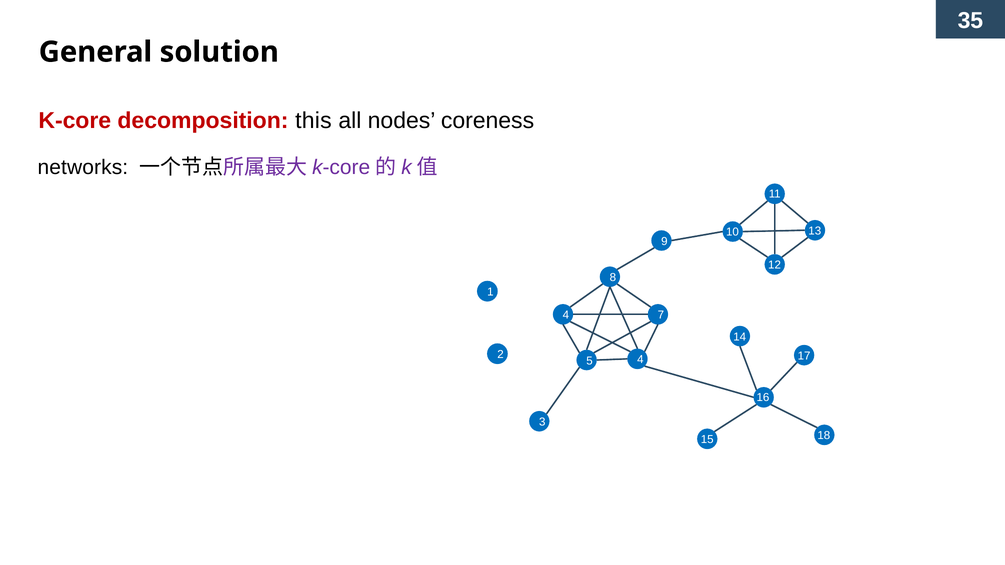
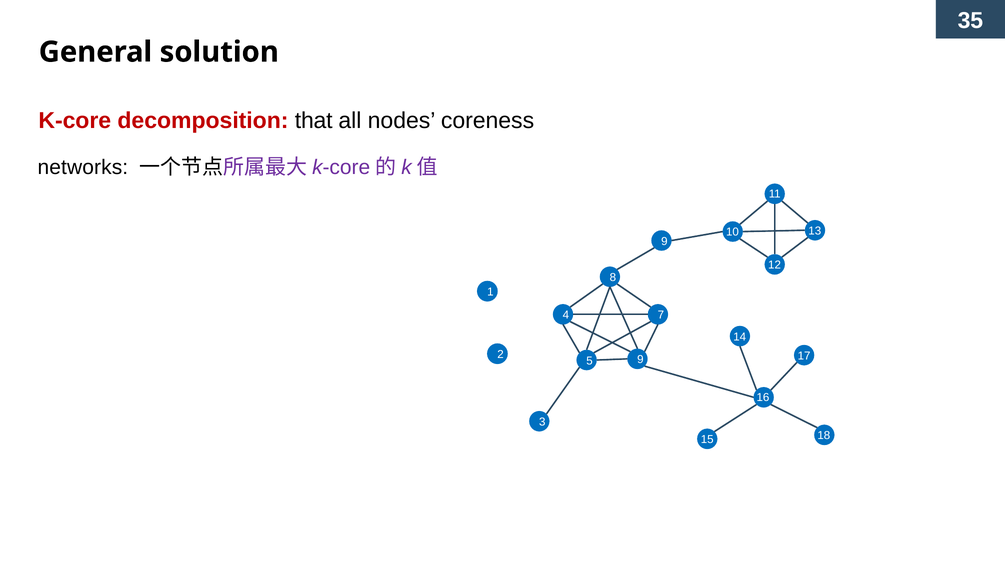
this: this -> that (314, 121)
5 4: 4 -> 9 (640, 360)
